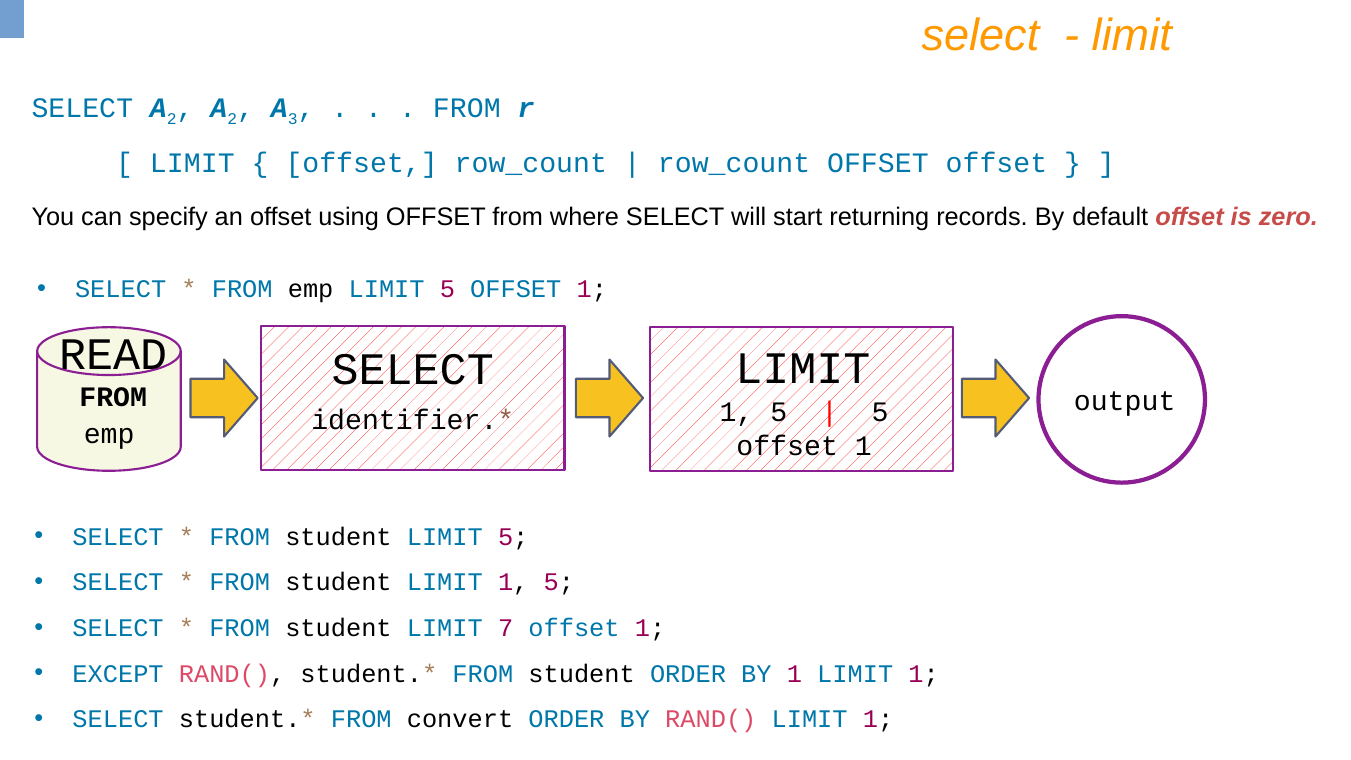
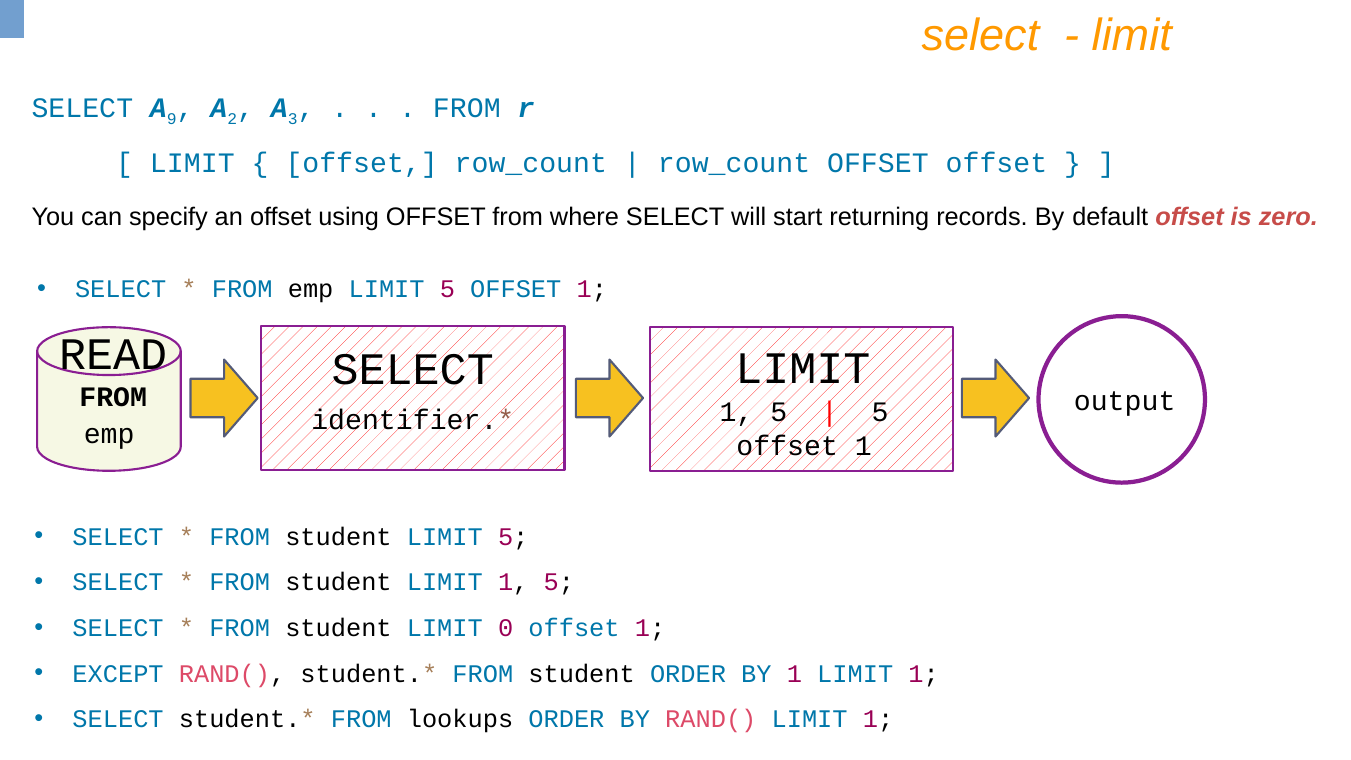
2: 2 -> 9 (172, 119)
7: 7 -> 0 (506, 628)
convert: convert -> lookups (460, 719)
